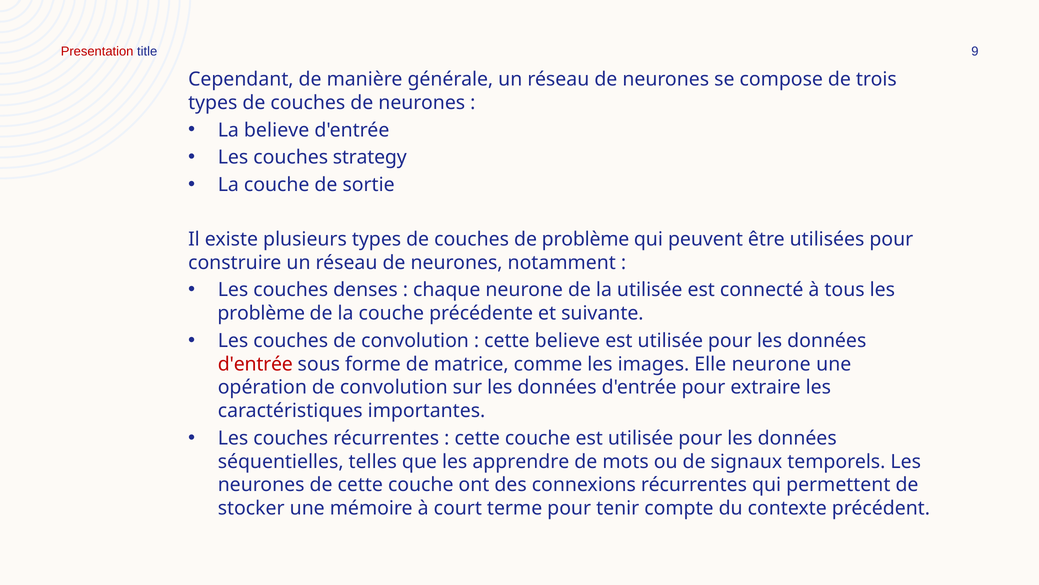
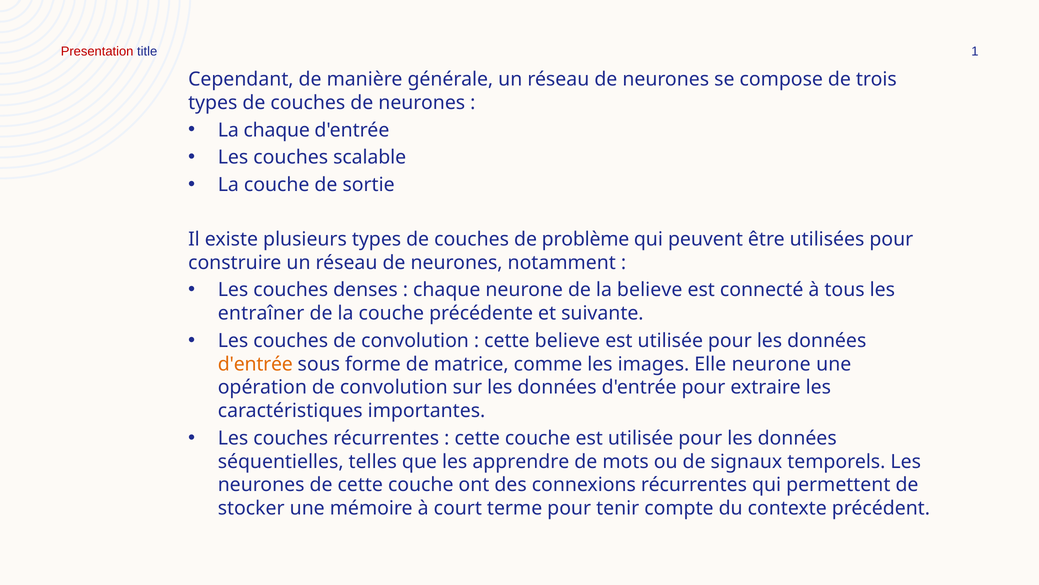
9: 9 -> 1 (975, 52)
La believe: believe -> chaque (277, 130)
strategy: strategy -> scalable (370, 157)
la utilisée: utilisée -> believe (650, 290)
problème: problème -> entraîner (261, 313)
d'entrée colour: red -> orange (255, 364)
